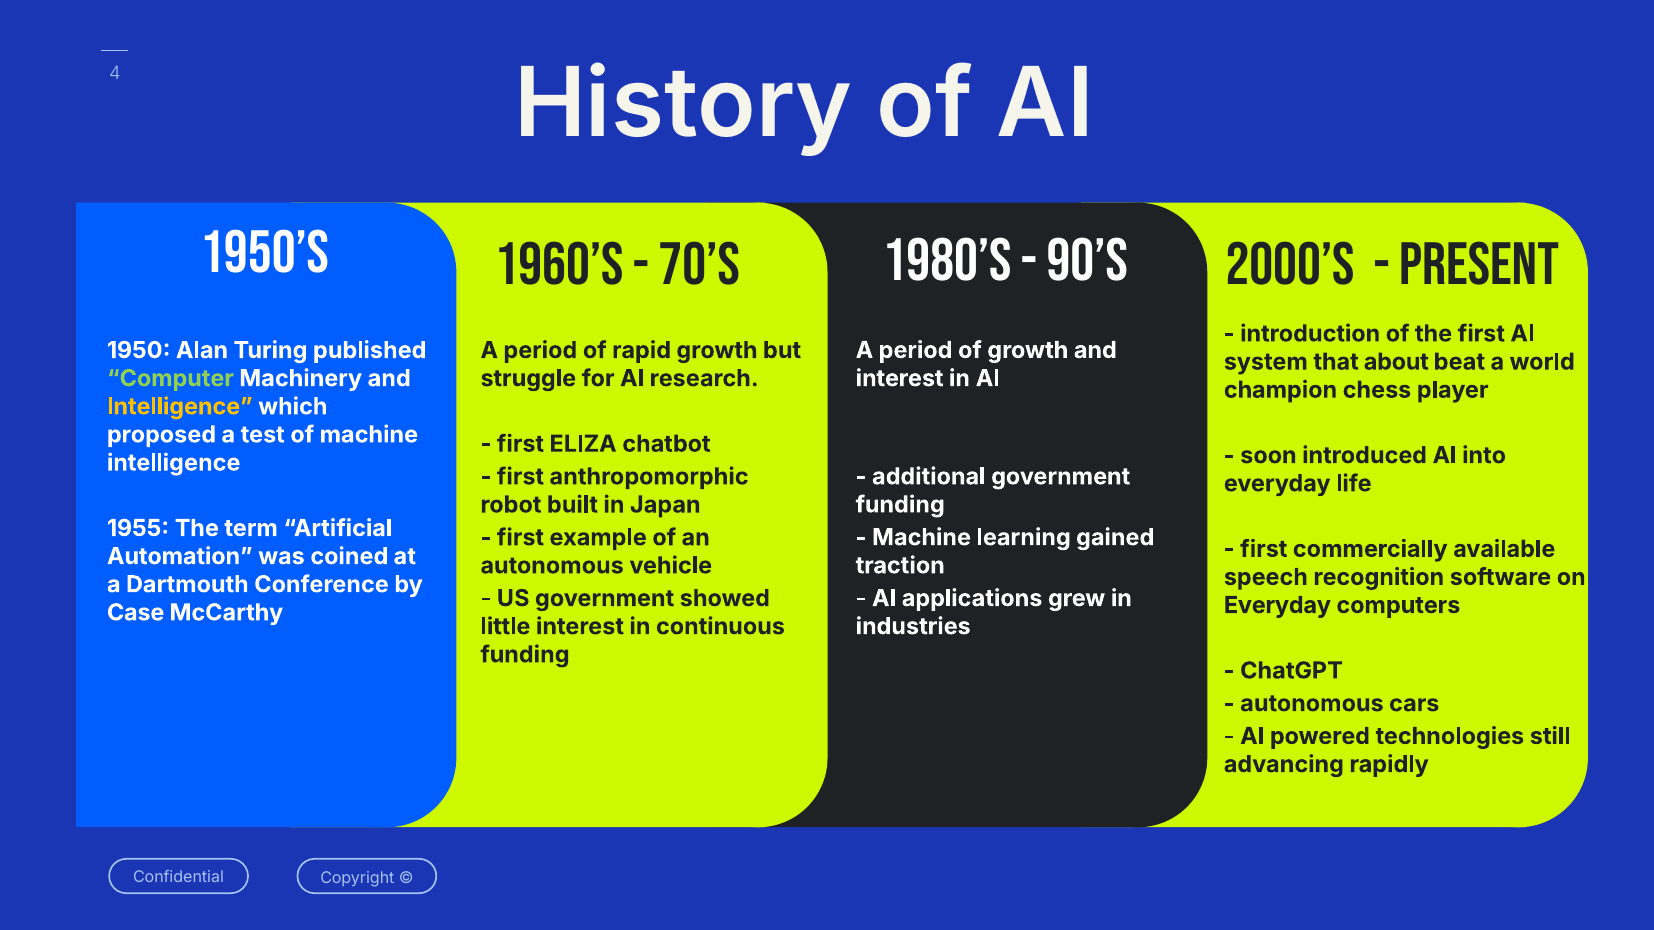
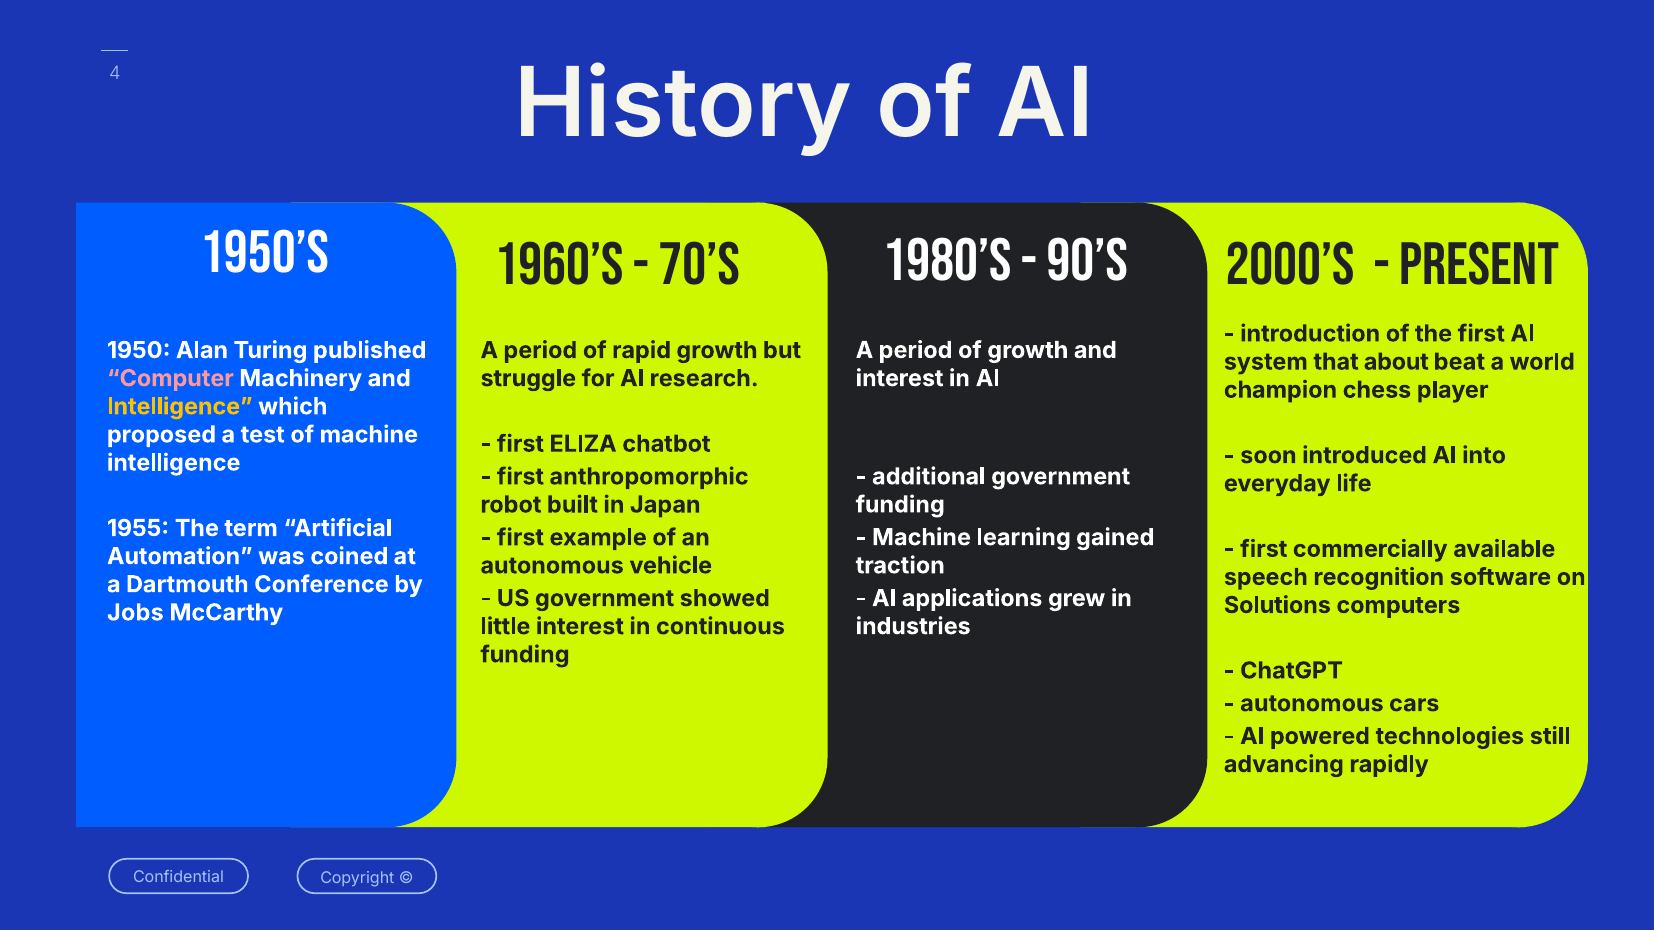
Computer colour: light green -> pink (170, 379)
Everyday: Everyday -> Solutions (1277, 606)
Case: Case -> Jobs (135, 613)
